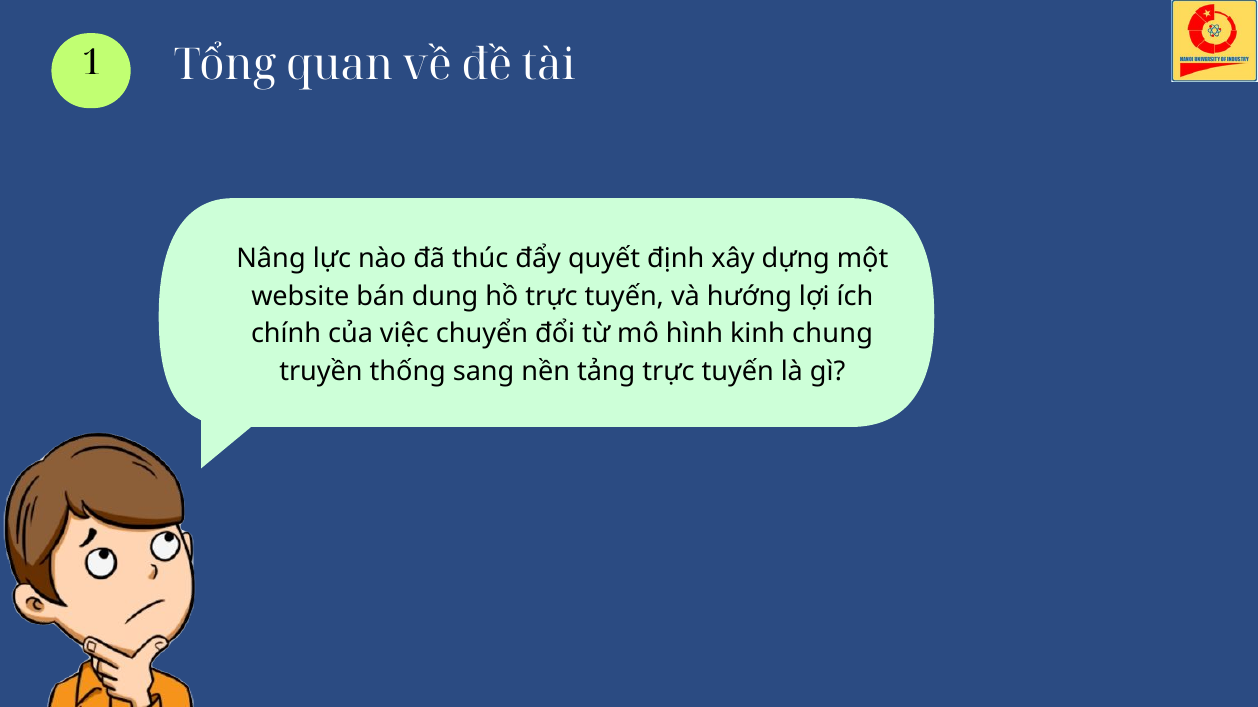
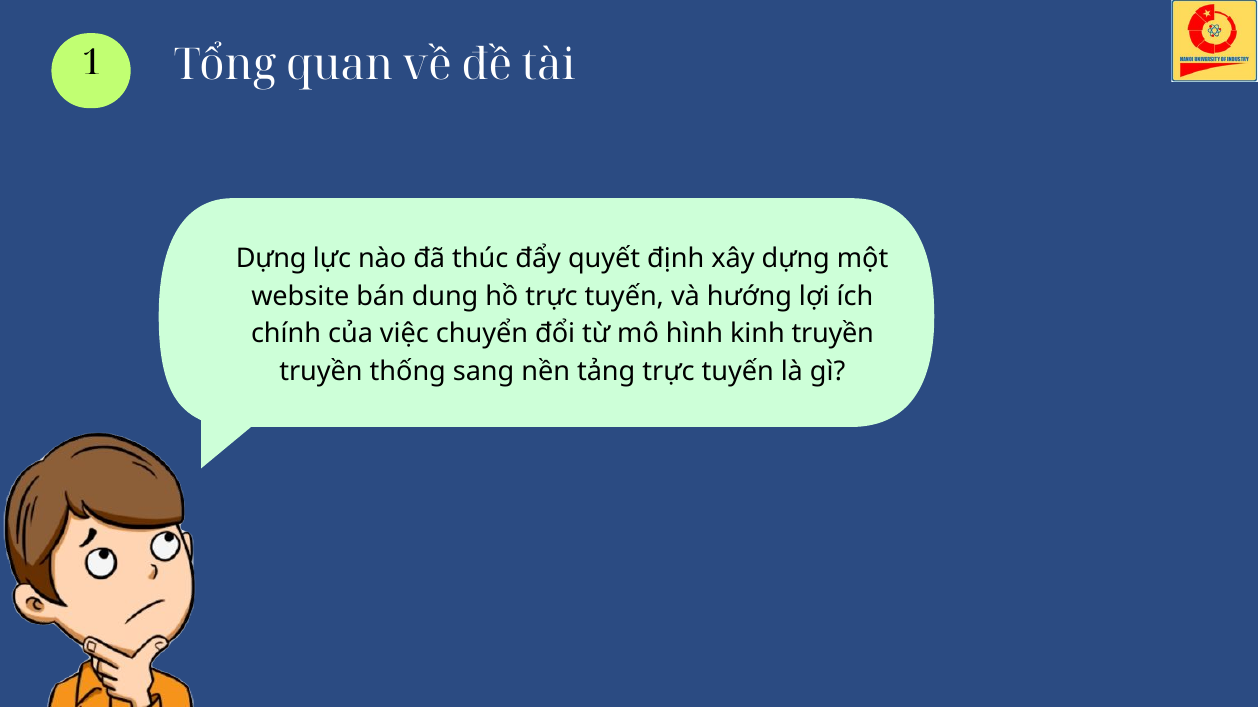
Nâng: Nâng -> Dựng (271, 259)
kinh chung: chung -> truyền (833, 334)
